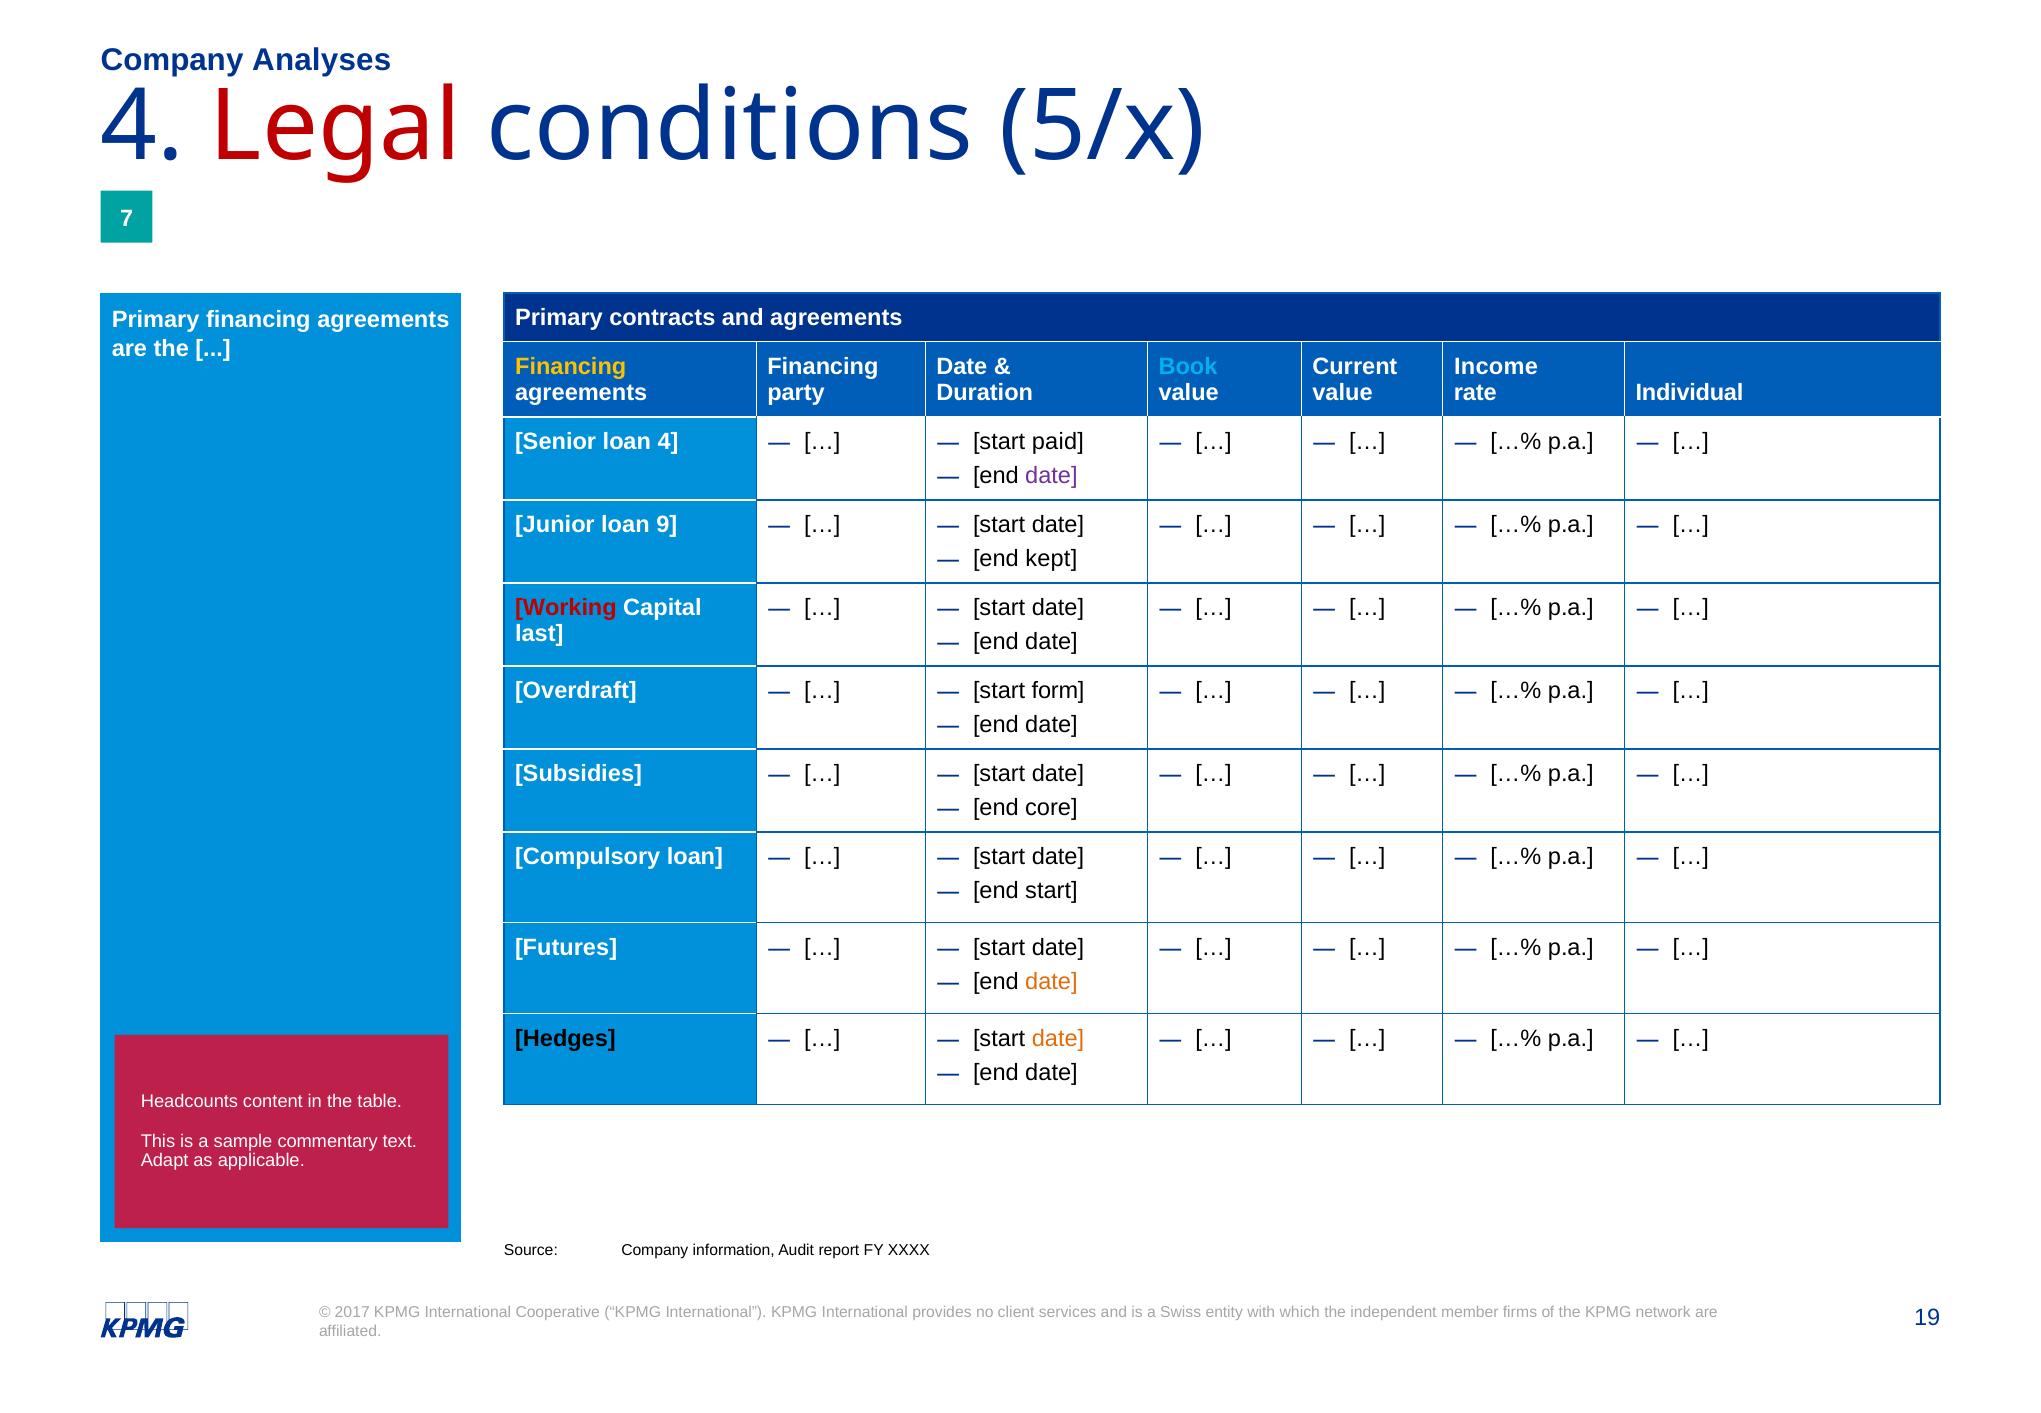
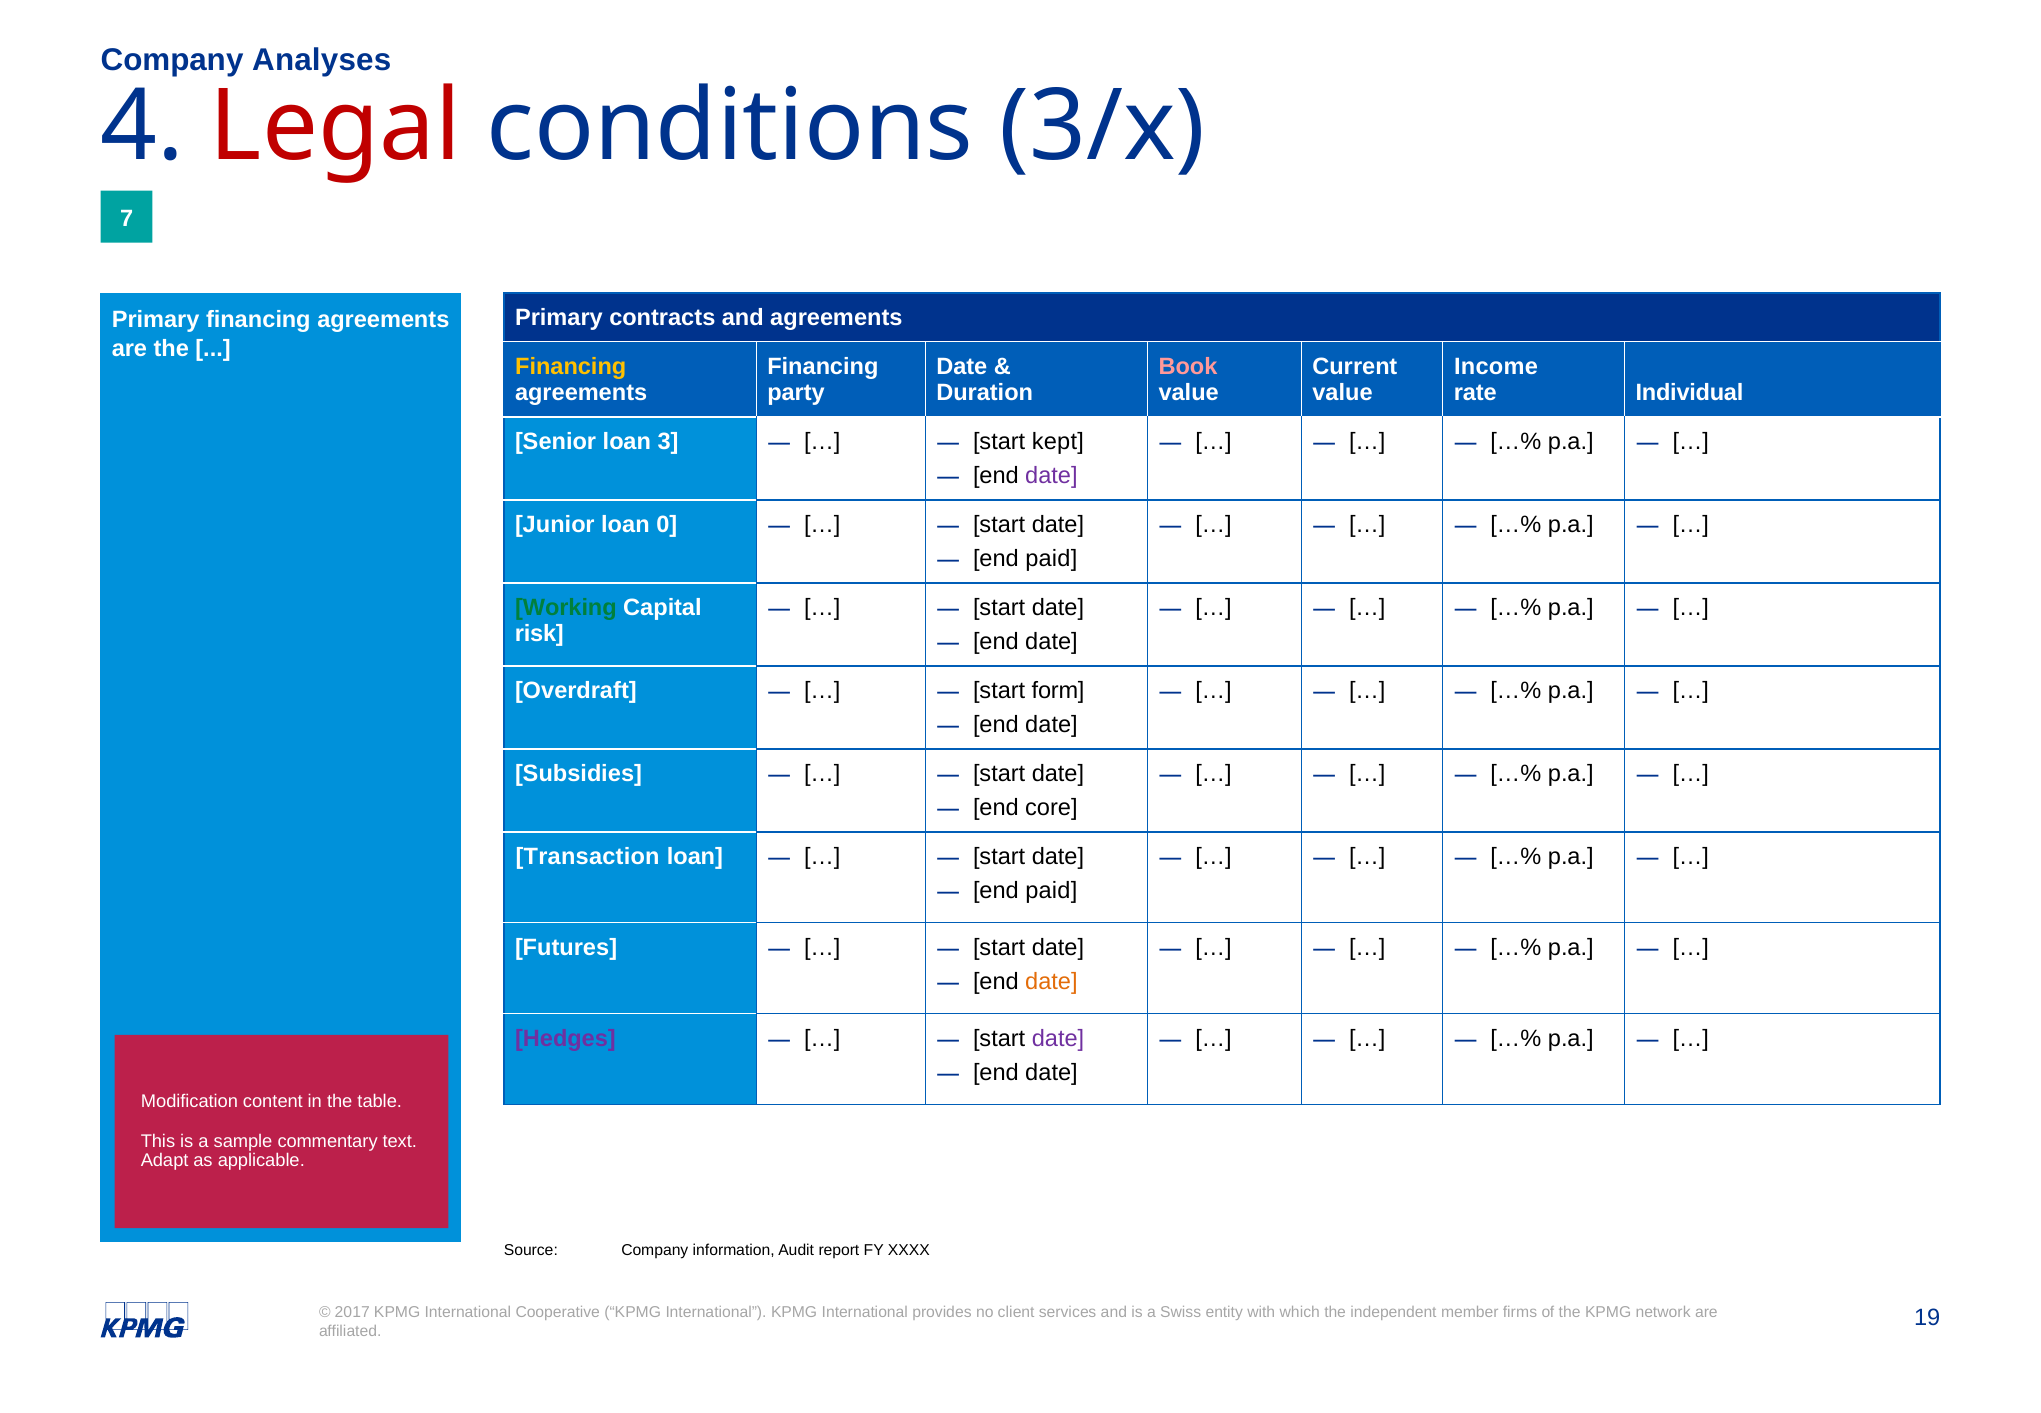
5/x: 5/x -> 3/x (1102, 127)
Book colour: light blue -> pink (1188, 367)
loan 4: 4 -> 3 (668, 442)
paid: paid -> kept (1058, 442)
9: 9 -> 0 (667, 525)
kept: kept -> paid (1051, 559)
Working colour: red -> green (566, 608)
last: last -> risk (539, 634)
Compulsory: Compulsory -> Transaction (588, 857)
start: start -> paid (1051, 891)
Hedges colour: black -> purple (565, 1038)
date colour: orange -> purple (1058, 1038)
Headcounts: Headcounts -> Modification (189, 1102)
